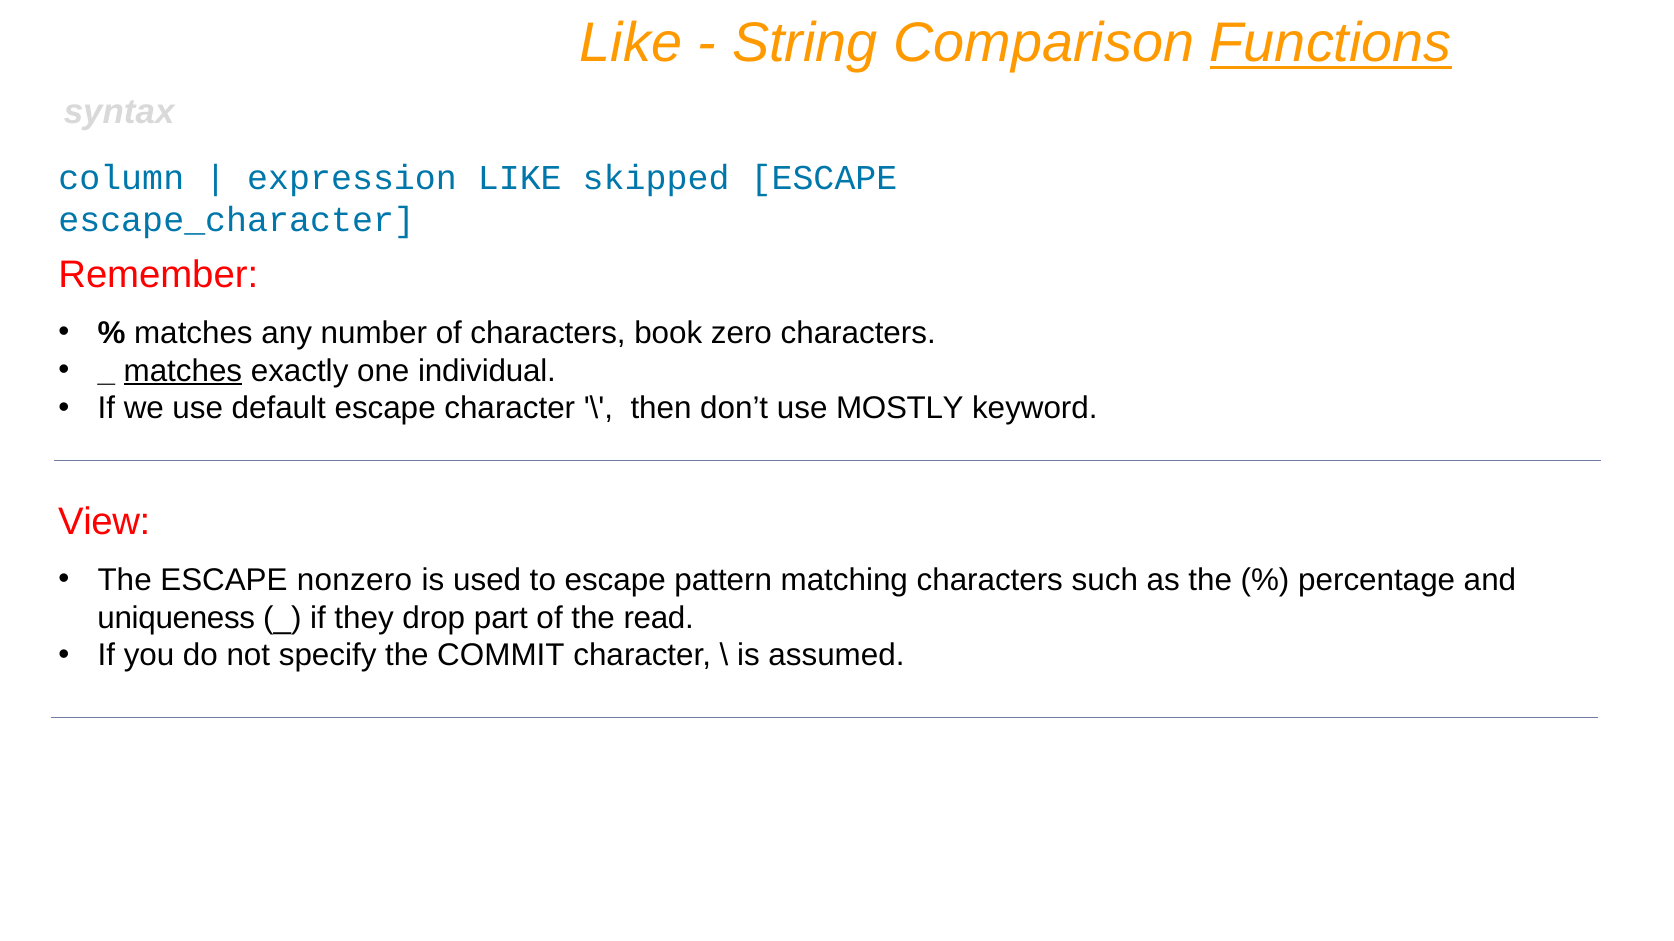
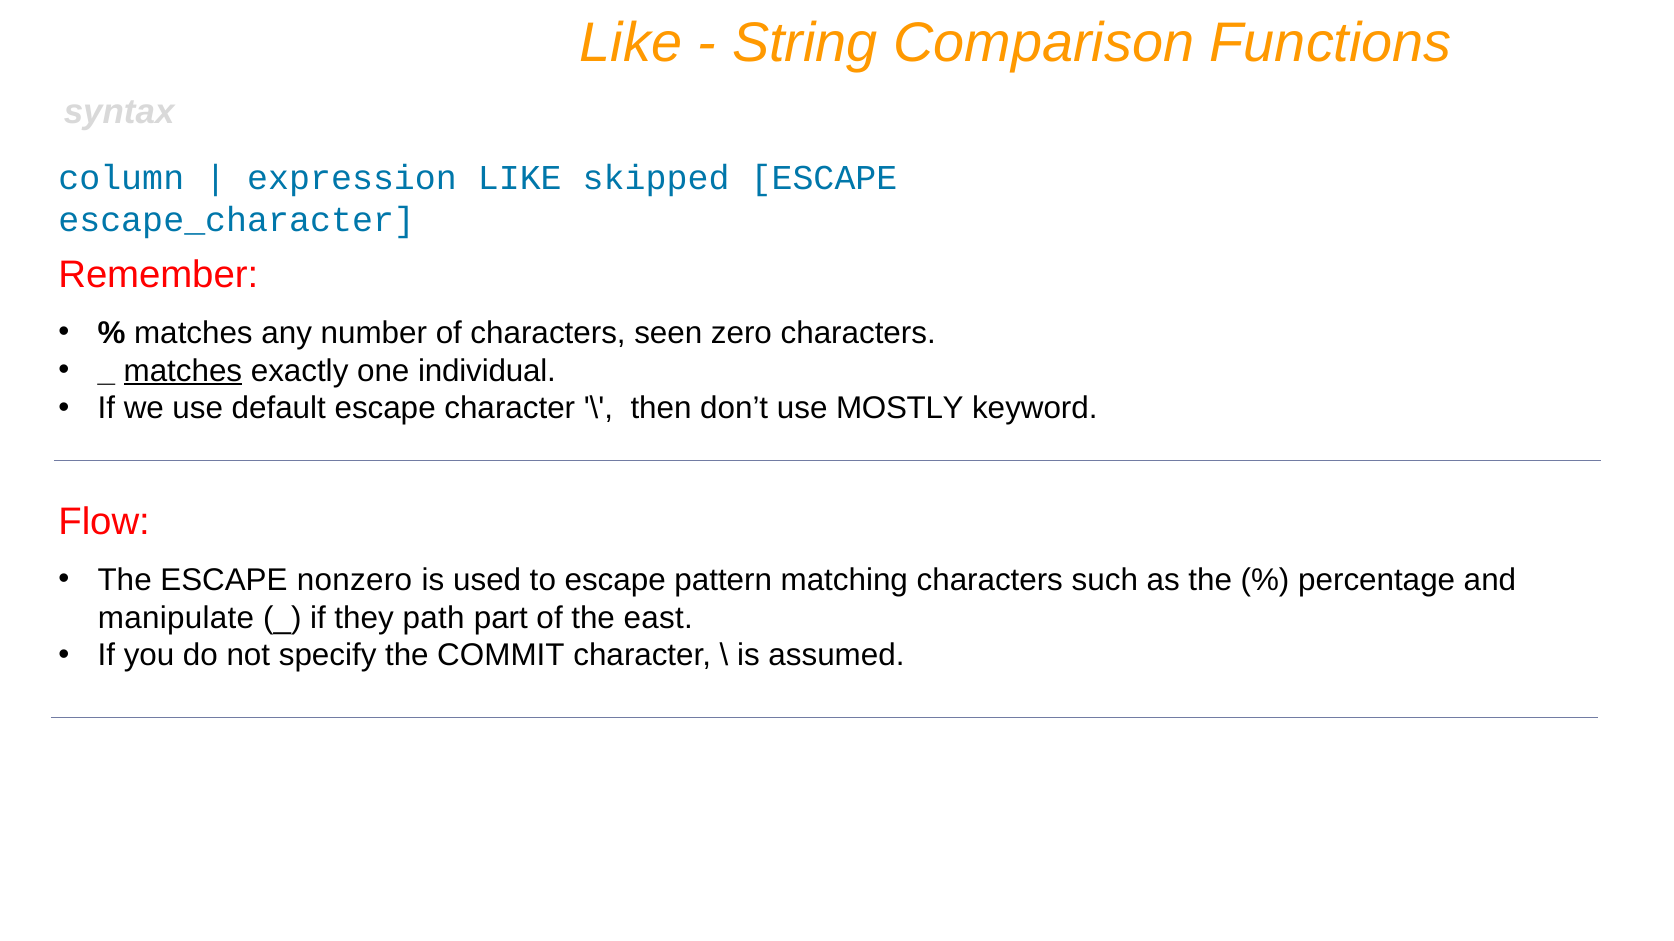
Functions underline: present -> none (1331, 44)
book: book -> seen (668, 333)
View: View -> Flow (104, 522)
uniqueness: uniqueness -> manipulate (176, 618)
drop: drop -> path (434, 618)
read: read -> east (658, 618)
